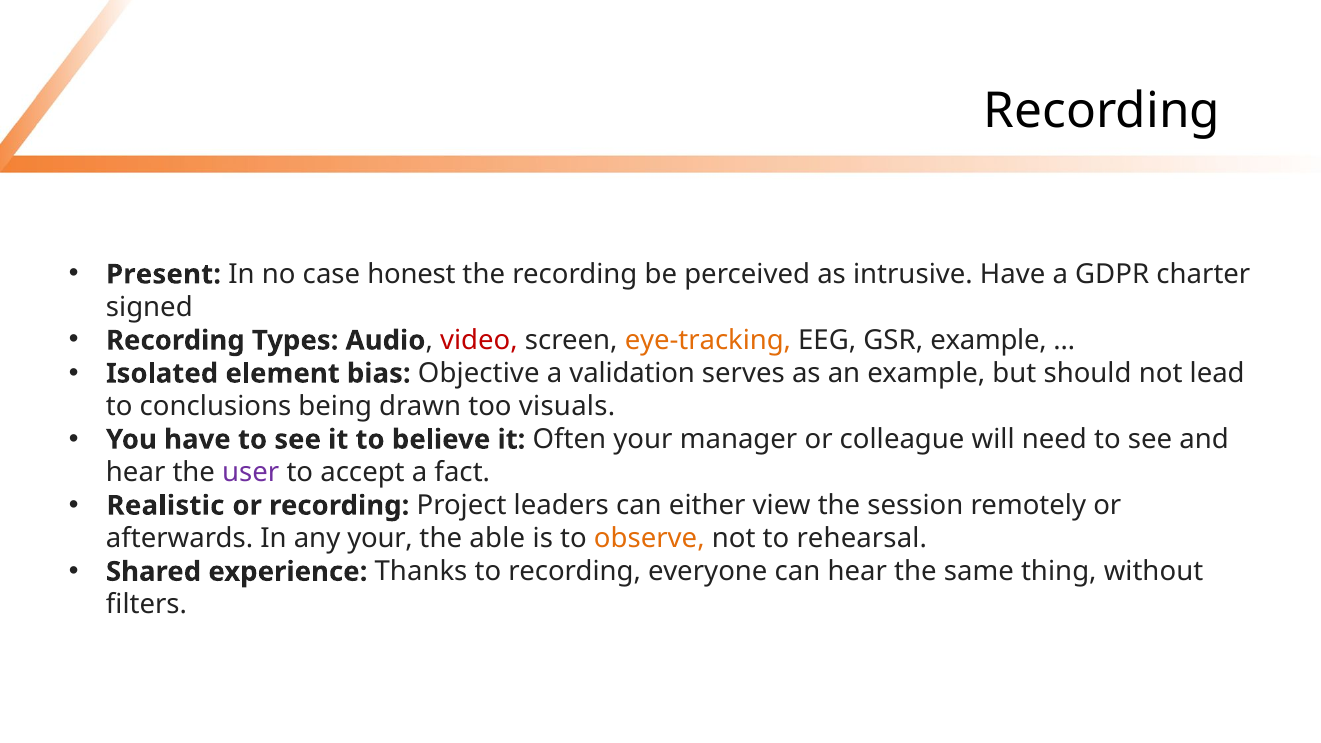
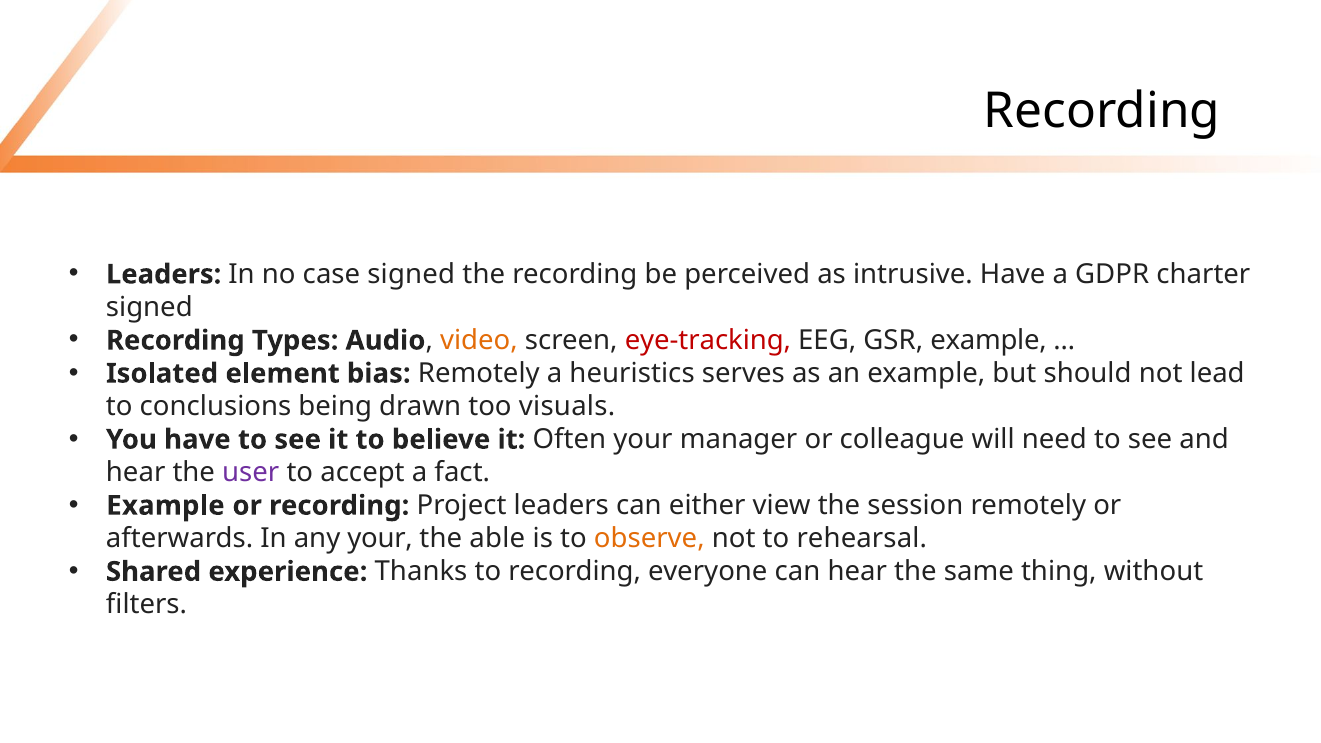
Present: Present -> Leaders (164, 274)
case honest: honest -> signed (411, 274)
video colour: red -> orange (479, 340)
eye-tracking colour: orange -> red (708, 340)
bias Objective: Objective -> Remotely (479, 374)
validation: validation -> heuristics (632, 374)
Realistic: Realistic -> Example (165, 506)
